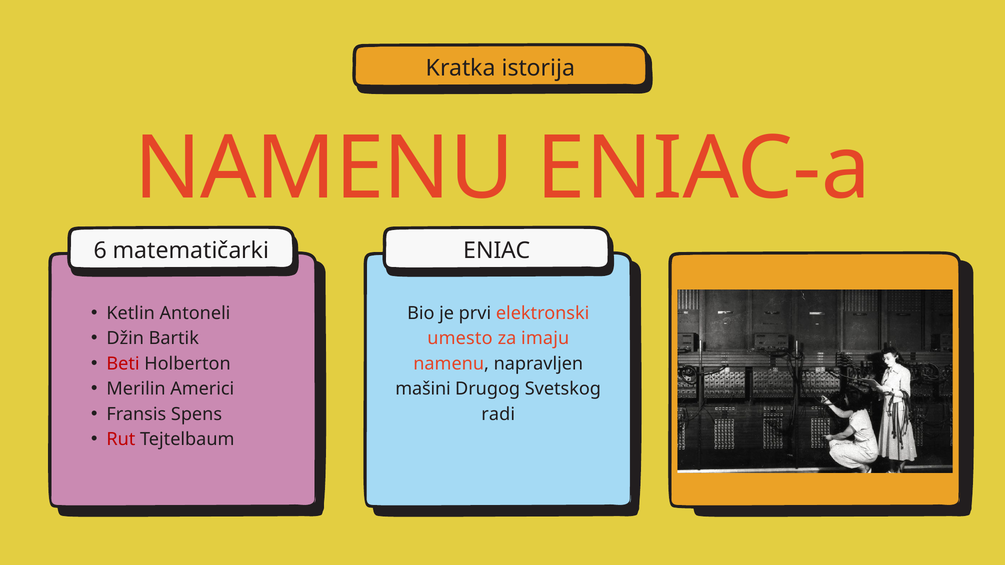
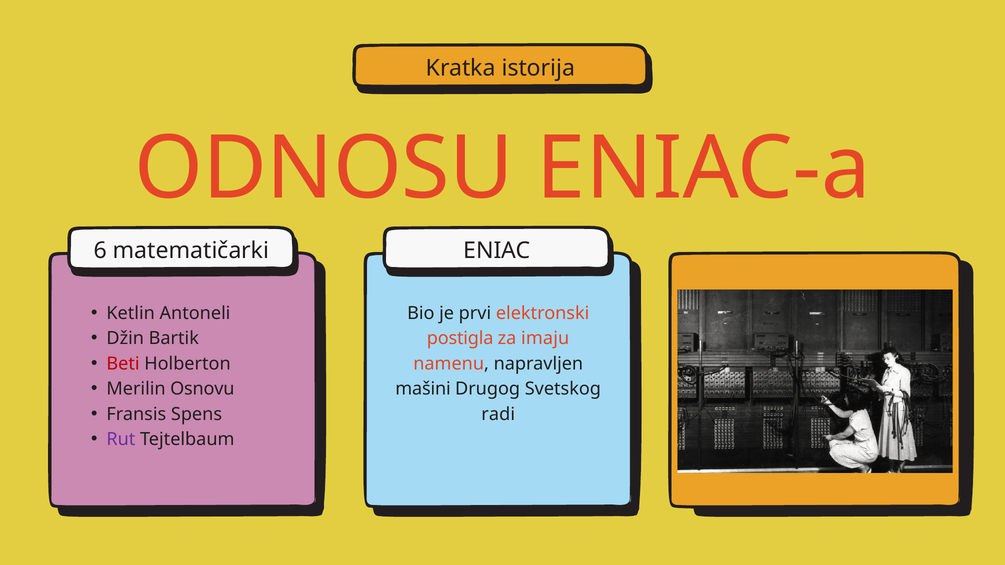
NAMENU: NAMENU -> ODNOSU (324, 169)
umesto: umesto -> postigla (460, 339)
Americi: Americi -> Osnovu (202, 389)
Rut colour: red -> purple (121, 440)
